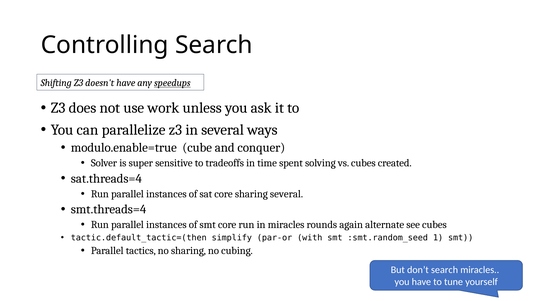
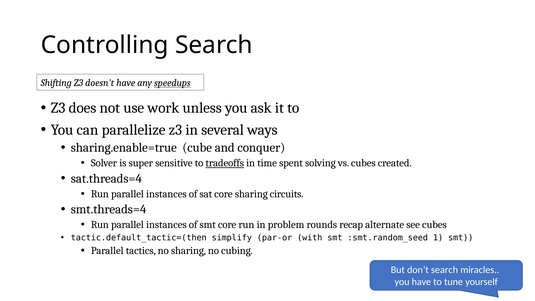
modulo.enable=true: modulo.enable=true -> sharing.enable=true (124, 148)
tradeoffs underline: none -> present (225, 163)
sharing several: several -> circuits (287, 194)
in miracles: miracles -> problem (286, 225)
again: again -> recap (351, 225)
